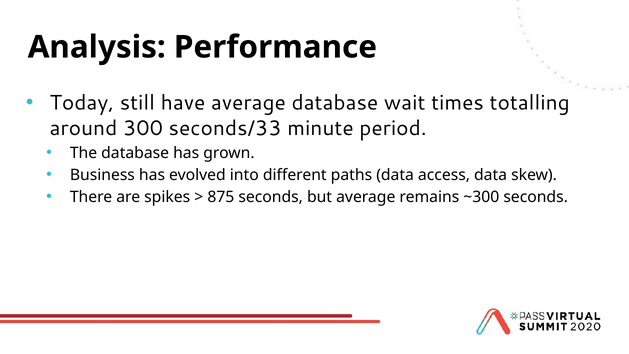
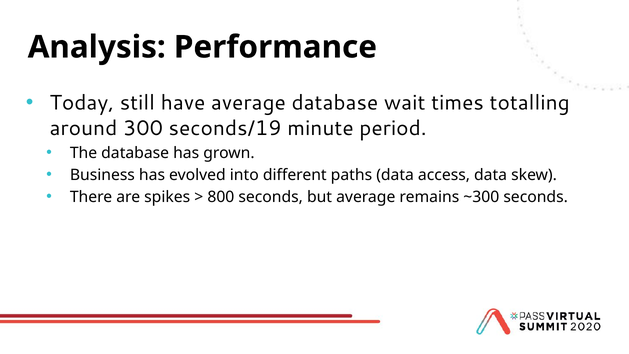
seconds/33: seconds/33 -> seconds/19 (225, 128)
875: 875 -> 800 (221, 197)
